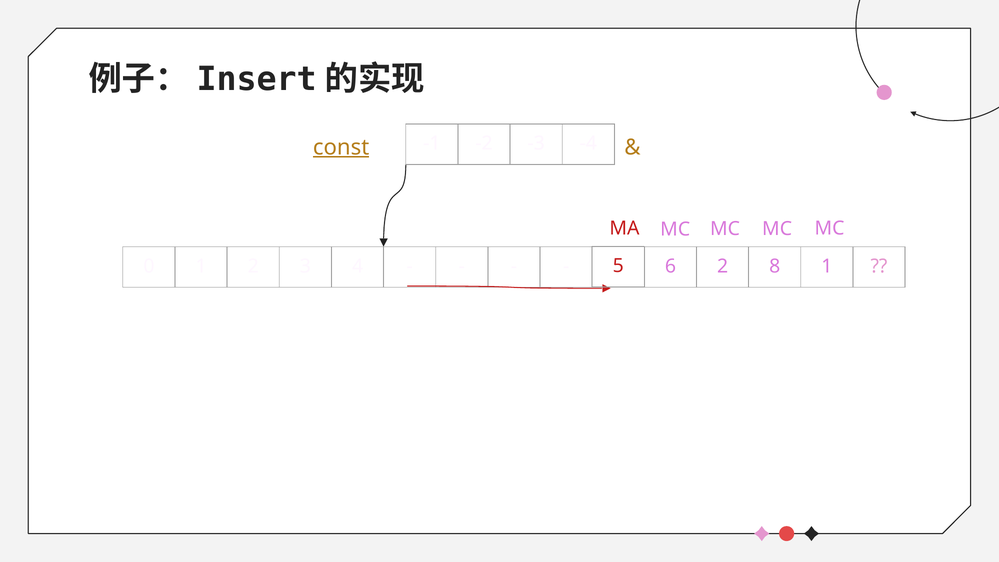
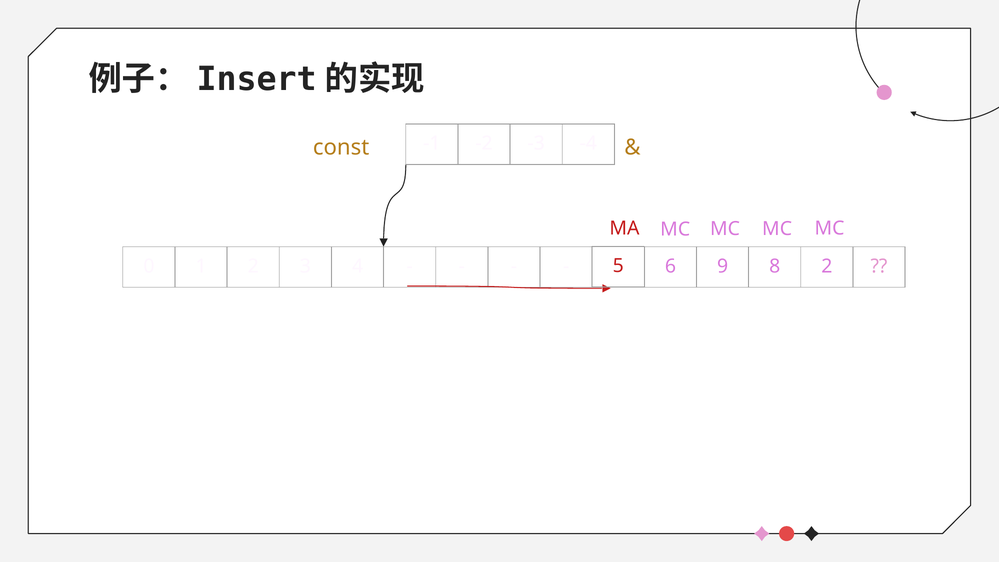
const underline: present -> none (341, 147)
6 2: 2 -> 9 (723, 266)
8 1: 1 -> 2 (827, 266)
